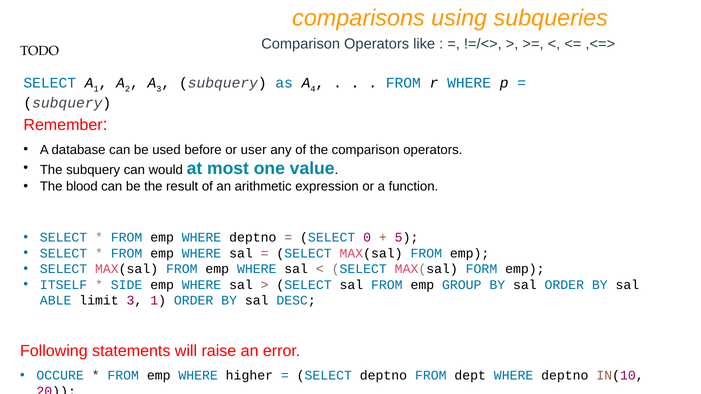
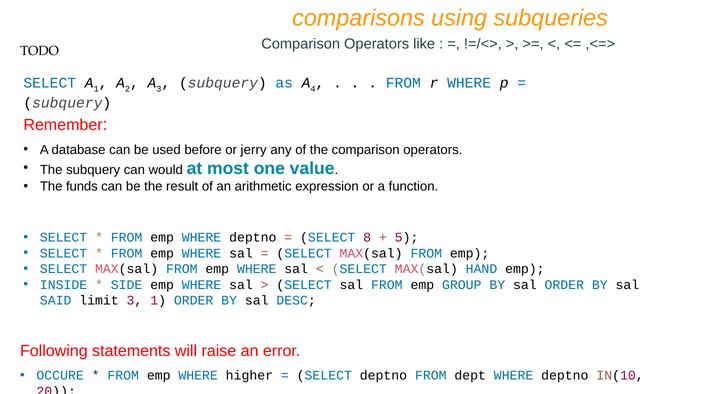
user: user -> jerry (254, 150)
blood: blood -> funds (82, 187)
0: 0 -> 8 (367, 238)
FORM: FORM -> HAND (481, 269)
ITSELF: ITSELF -> INSIDE (64, 285)
ABLE: ABLE -> SAID (56, 301)
